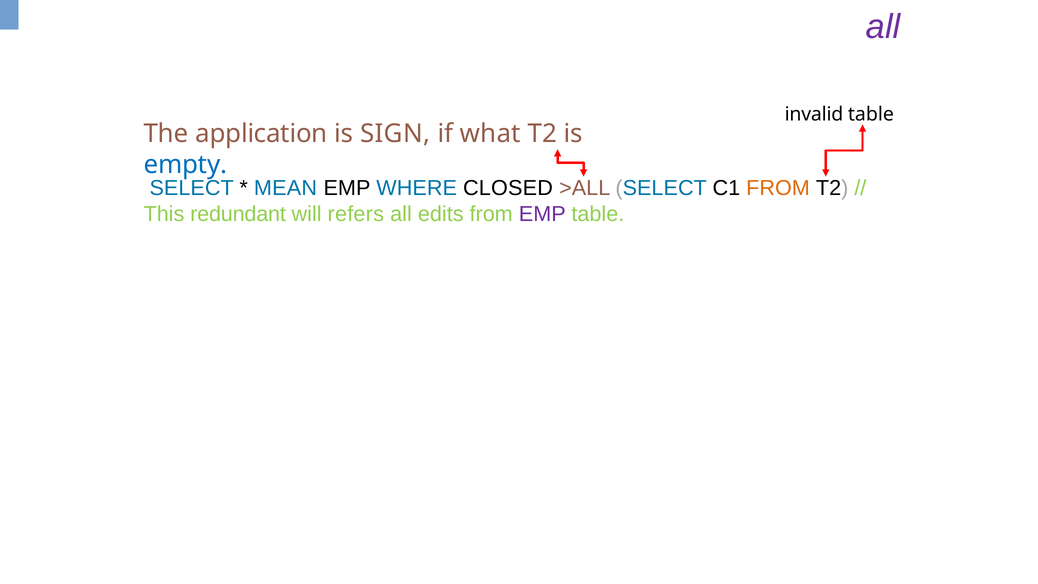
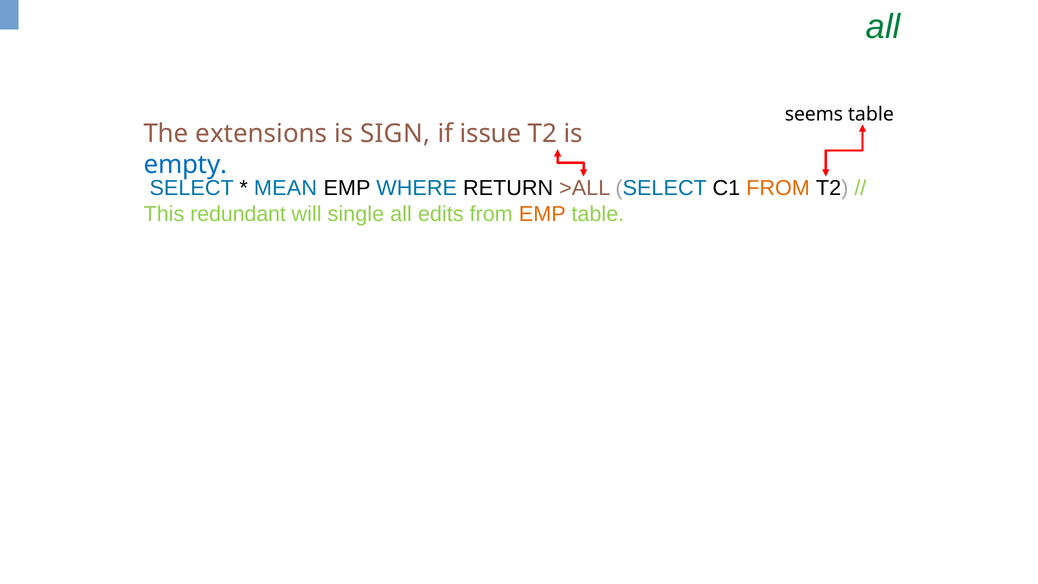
all colour: purple -> green (883, 27)
invalid: invalid -> seems (814, 114)
application: application -> extensions (261, 134)
what: what -> issue (491, 134)
CLOSED: CLOSED -> RETURN (508, 188)
refers: refers -> single (356, 214)
EMP colour: purple -> orange (542, 214)
